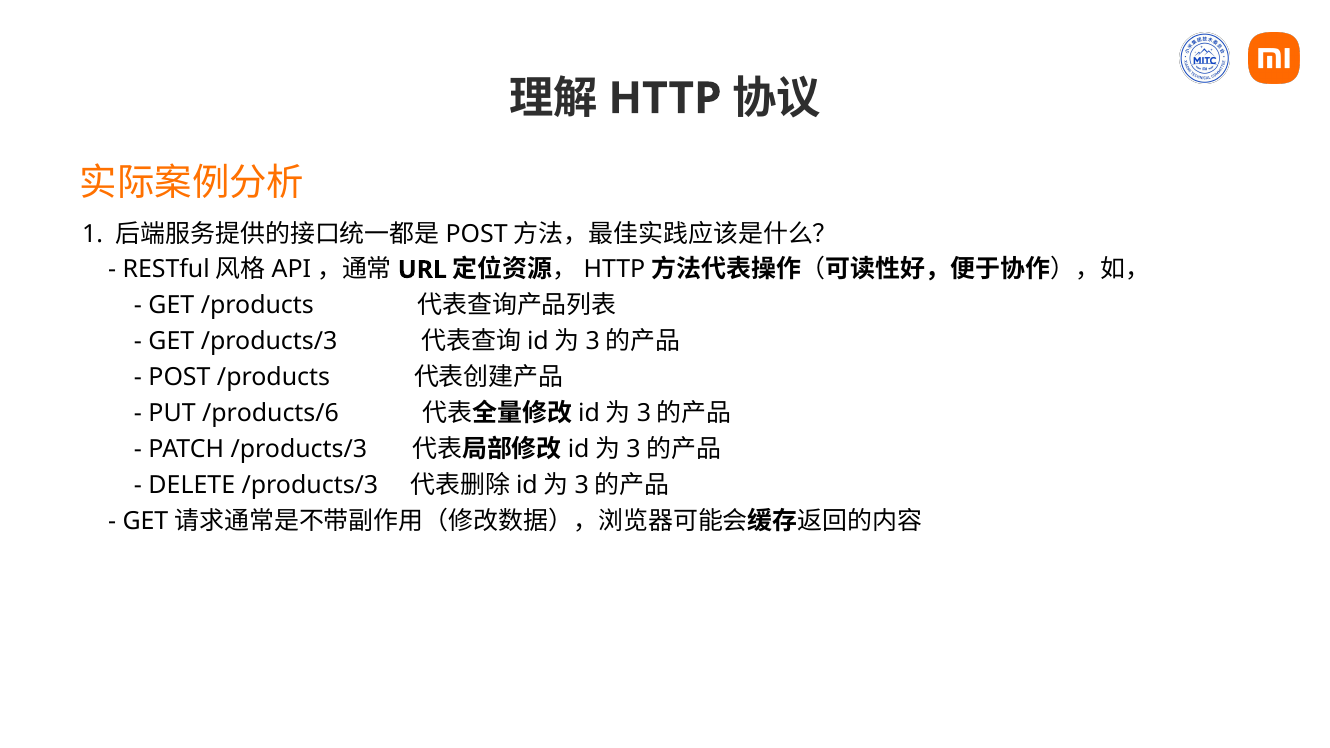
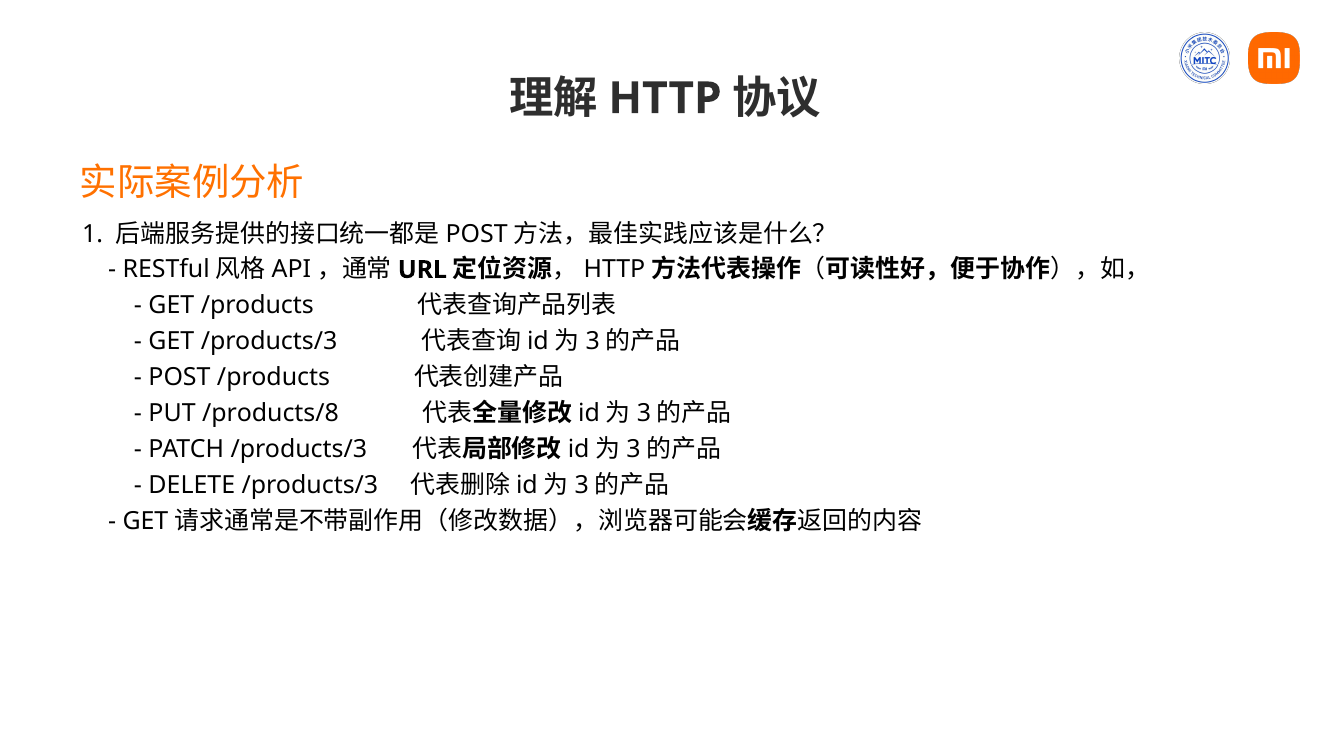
/products/6: /products/6 -> /products/8 (270, 413)
